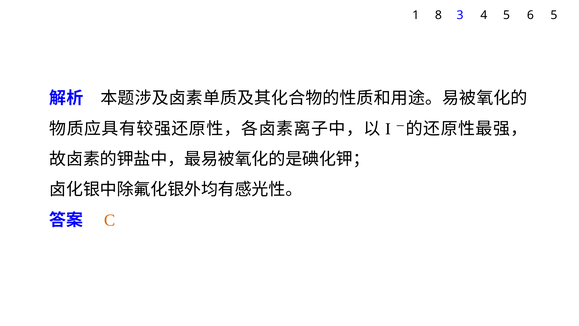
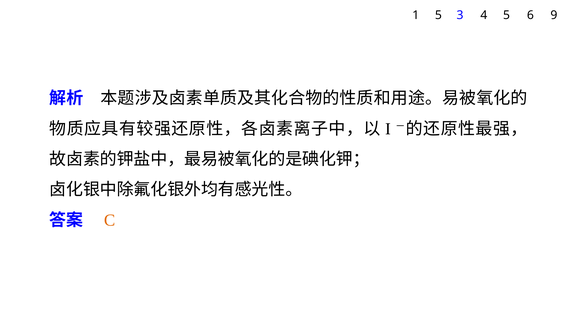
1 8: 8 -> 5 (438, 15)
6 5: 5 -> 9 (554, 15)
